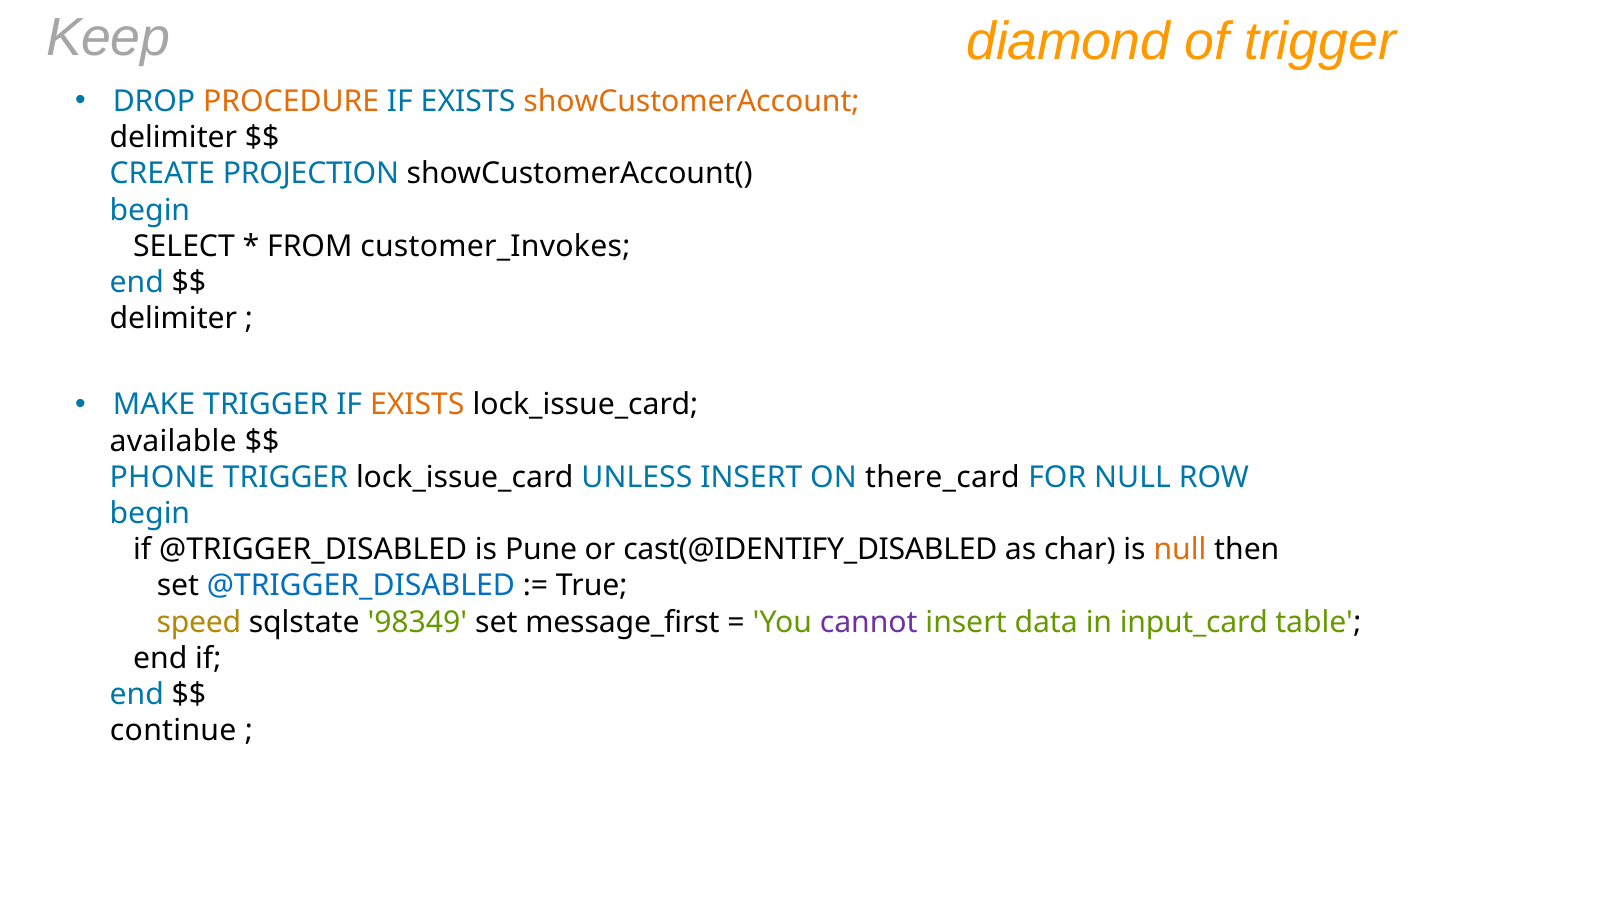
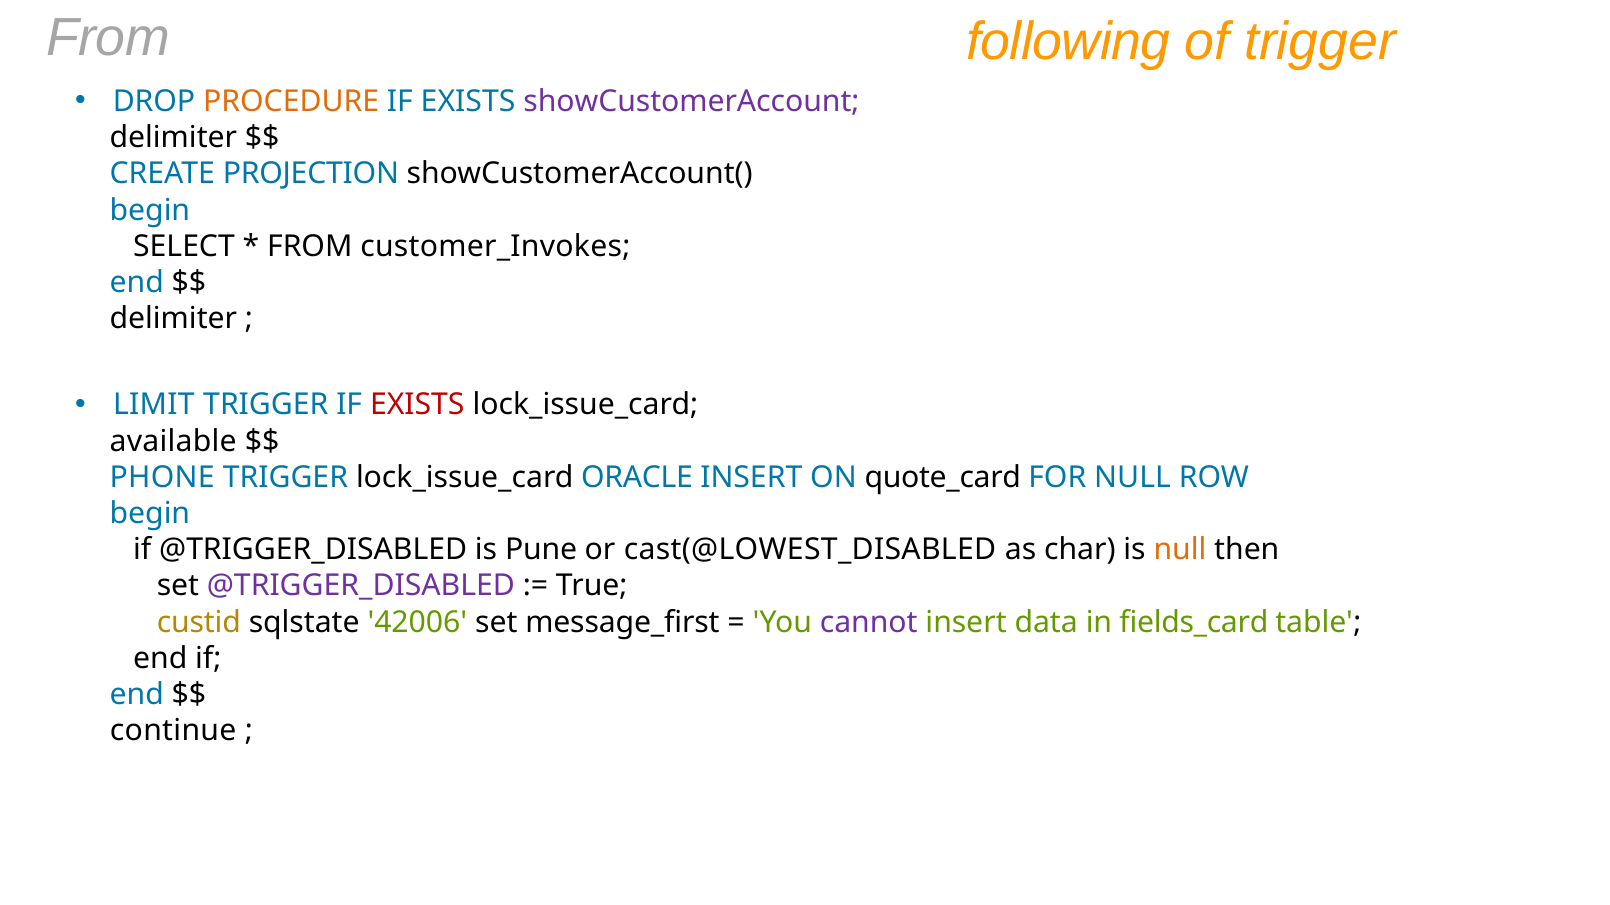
Keep: Keep -> From (108, 38)
diamond: diamond -> following (1068, 42)
showCustomerAccount colour: orange -> purple (691, 102)
MAKE: MAKE -> LIMIT (154, 405)
EXISTS colour: orange -> red (417, 405)
UNLESS: UNLESS -> ORACLE (637, 478)
there_card: there_card -> quote_card (943, 478)
cast(@IDENTIFY_DISABLED: cast(@IDENTIFY_DISABLED -> cast(@LOWEST_DISABLED (810, 550)
@TRIGGER_DISABLED colour: blue -> purple (361, 586)
speed: speed -> custid (199, 623)
98349: 98349 -> 42006 (417, 623)
input_card: input_card -> fields_card (1194, 623)
